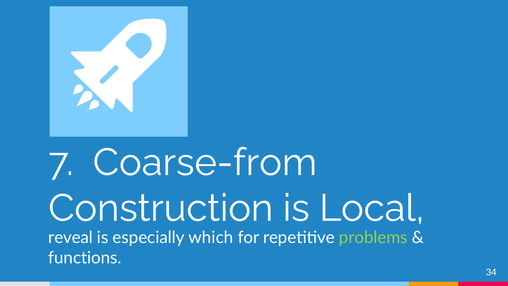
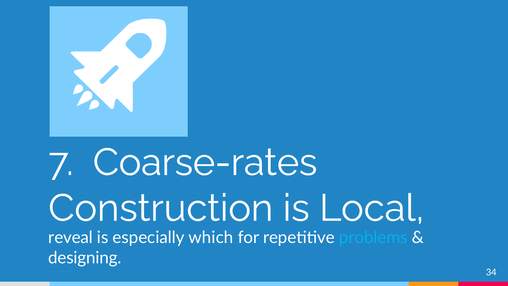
Coarse-from: Coarse-from -> Coarse-rates (205, 162)
problems colour: light green -> light blue (373, 237)
functions: functions -> designing (85, 258)
